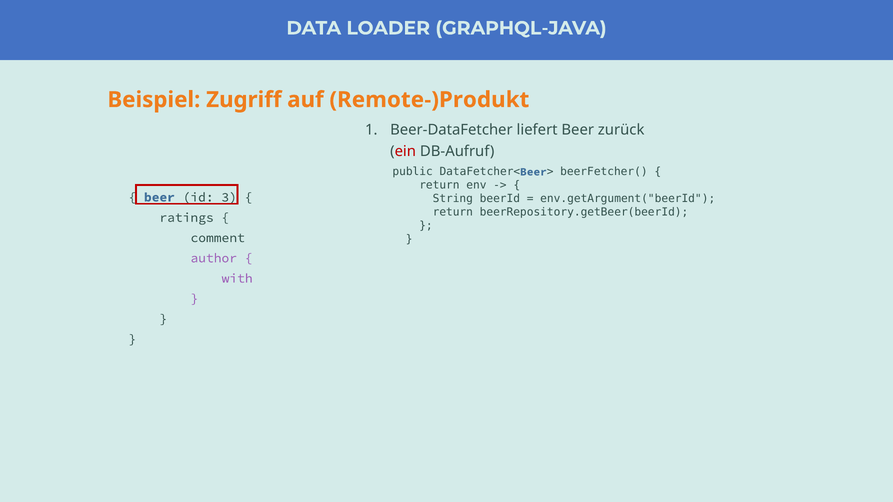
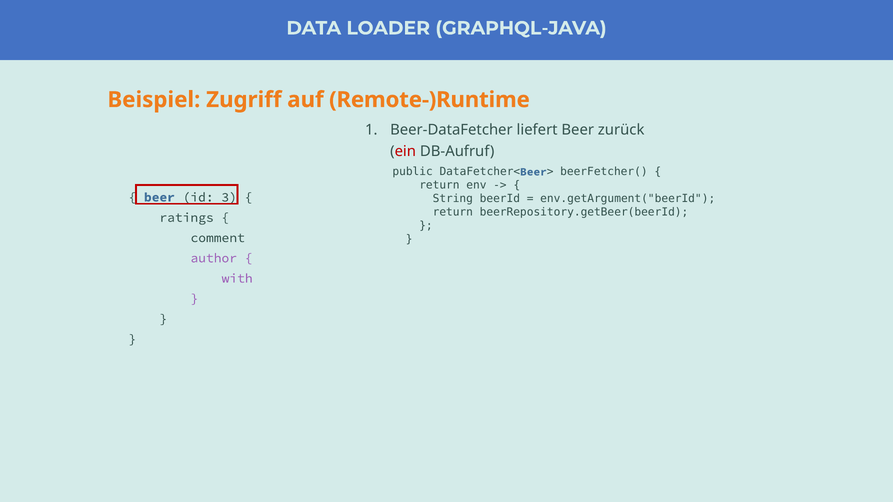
Remote-)Produkt: Remote-)Produkt -> Remote-)Runtime (429, 100)
